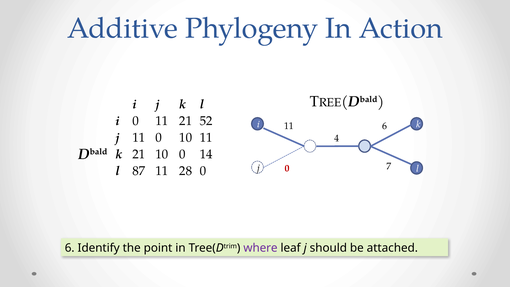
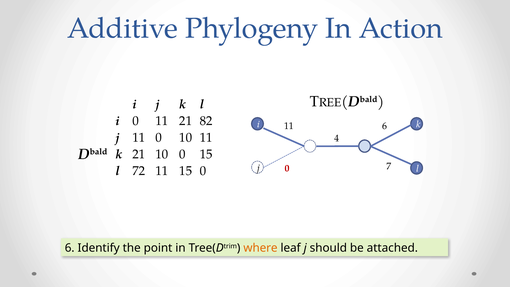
52: 52 -> 82 (206, 121)
0 14: 14 -> 15 (206, 154)
87: 87 -> 72 (139, 171)
11 28: 28 -> 15 (186, 171)
where colour: purple -> orange (260, 248)
